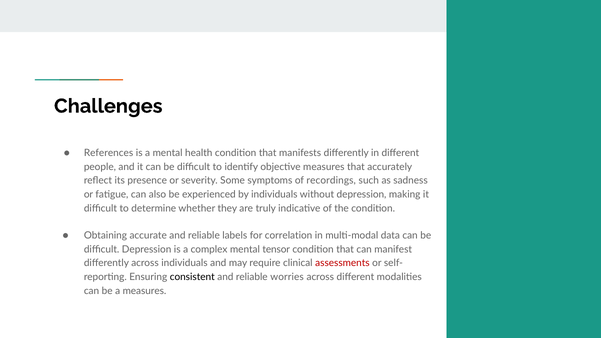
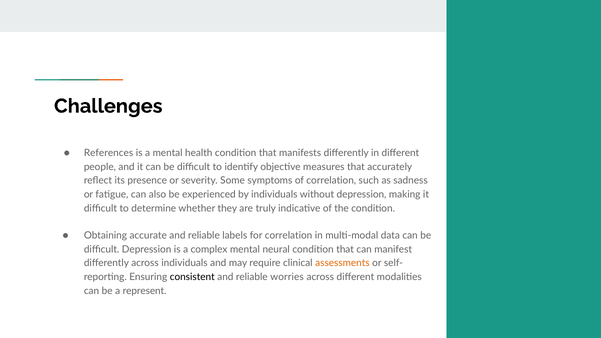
of recordings: recordings -> correlation (331, 181)
tensor: tensor -> neural (276, 249)
assessments colour: red -> orange (342, 263)
a measures: measures -> represent (145, 291)
